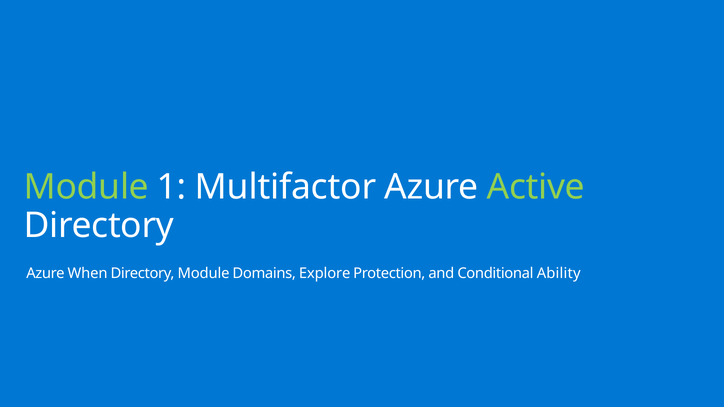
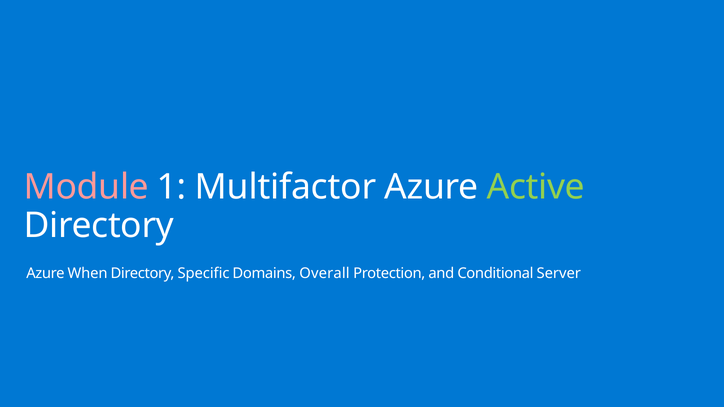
Module colour: light green -> pink (86, 187)
Directory Module: Module -> Specific (203, 274)
Explore: Explore -> Overall (324, 274)
Ability: Ability -> Server (559, 274)
